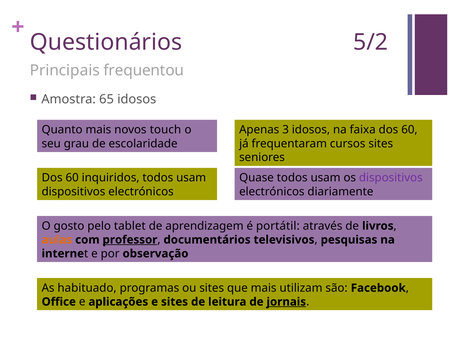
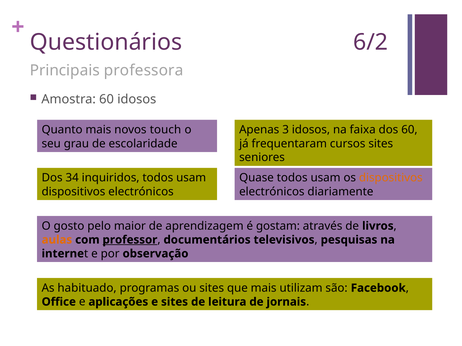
5/2: 5/2 -> 6/2 (371, 42)
frequentou: frequentou -> professora (144, 70)
Amostra 65: 65 -> 60 (107, 99)
60: 60 -> 34 (72, 178)
dispositivos colour: purple -> orange (391, 178)
tablet: tablet -> maior (130, 226)
portátil: portátil -> gostam (278, 226)
jornais underline: present -> none (286, 302)
